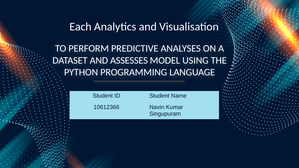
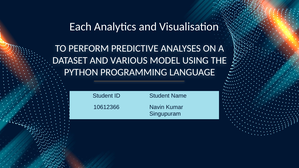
ASSESSES: ASSESSES -> VARIOUS (129, 60)
